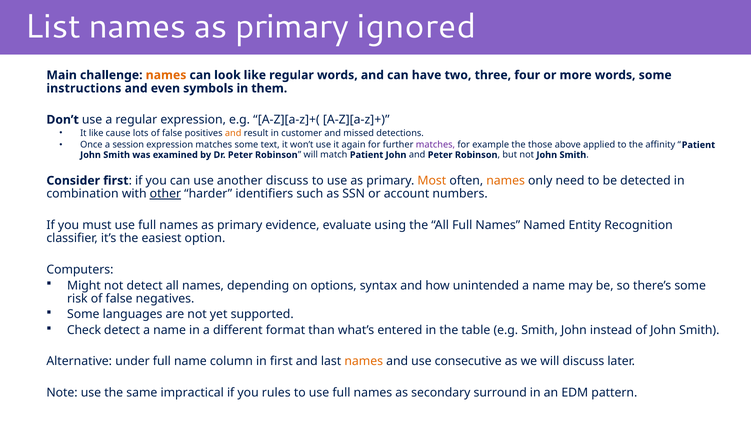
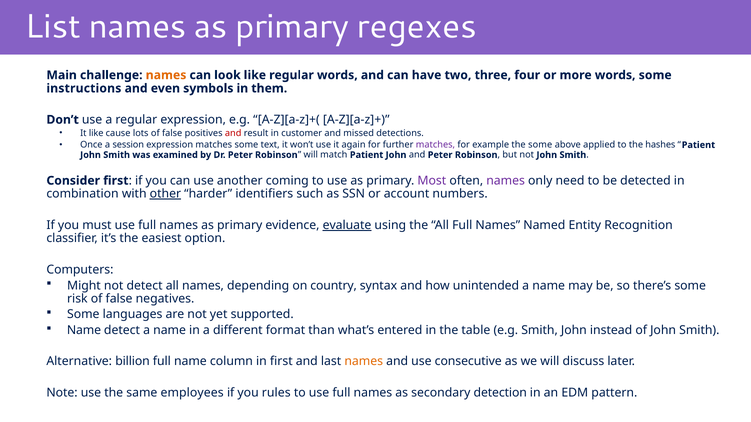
ignored: ignored -> regexes (417, 27)
and colour: orange -> red (233, 133)
the those: those -> some (540, 145)
affinity: affinity -> hashes (660, 145)
another discuss: discuss -> coming (287, 181)
Most colour: orange -> purple (432, 181)
names colour: orange -> purple (506, 181)
evaluate underline: none -> present (347, 225)
options: options -> country (334, 286)
Check: Check -> Name (84, 330)
under: under -> billion (133, 362)
impractical: impractical -> employees (192, 393)
surround: surround -> detection (500, 393)
